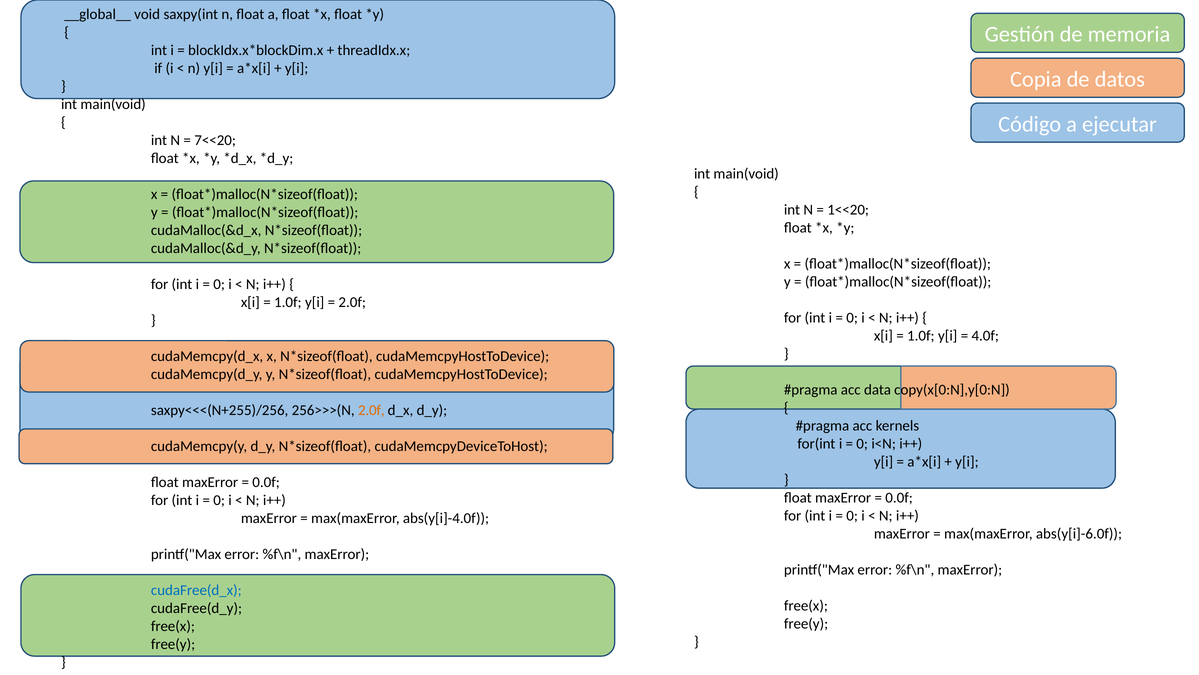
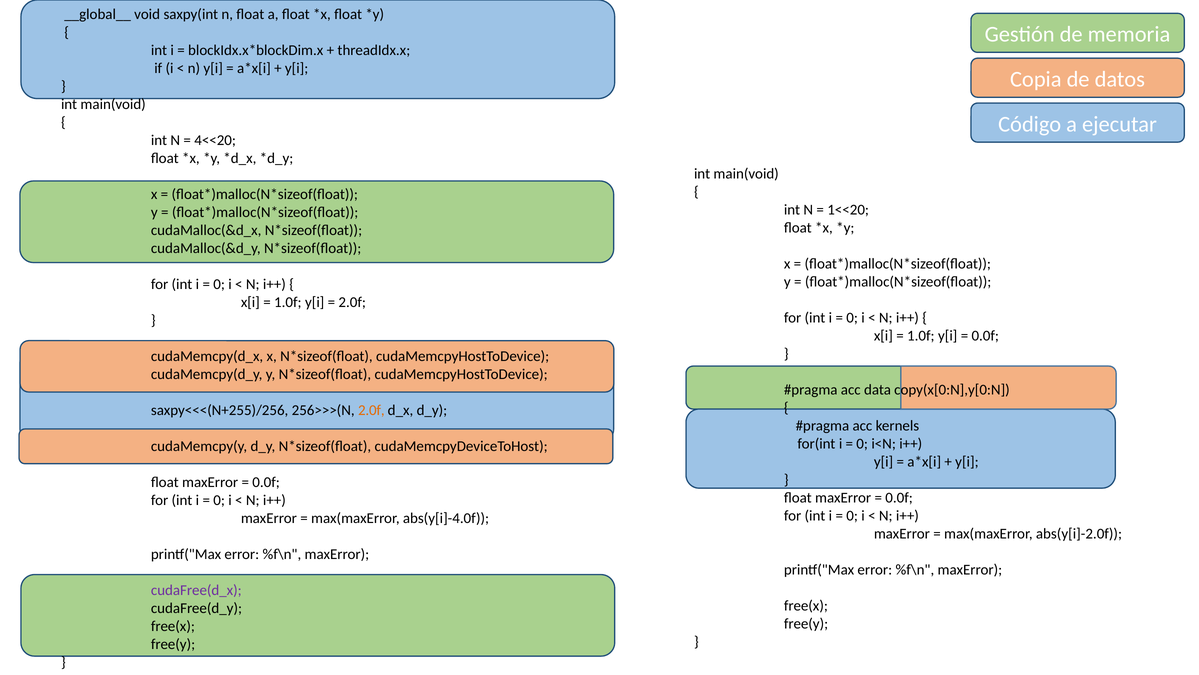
7<<20: 7<<20 -> 4<<20 (215, 140)
4.0f: 4.0f -> 0.0f (985, 335)
abs(y[i]-6.0f: abs(y[i]-6.0f -> abs(y[i]-2.0f (1079, 533)
cudaFree(d_x colour: blue -> purple (196, 590)
